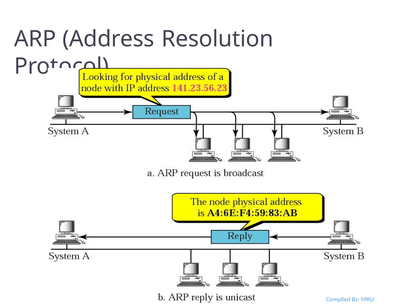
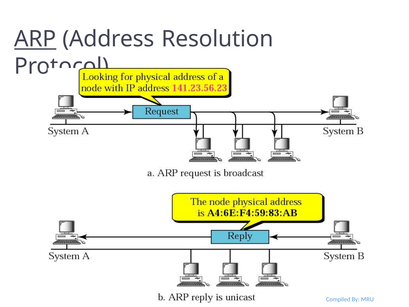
ARP underline: none -> present (35, 39)
